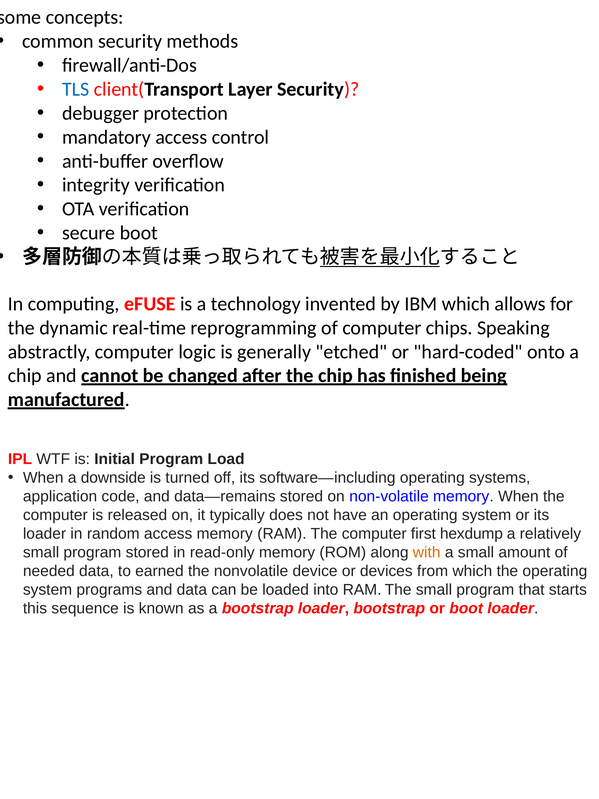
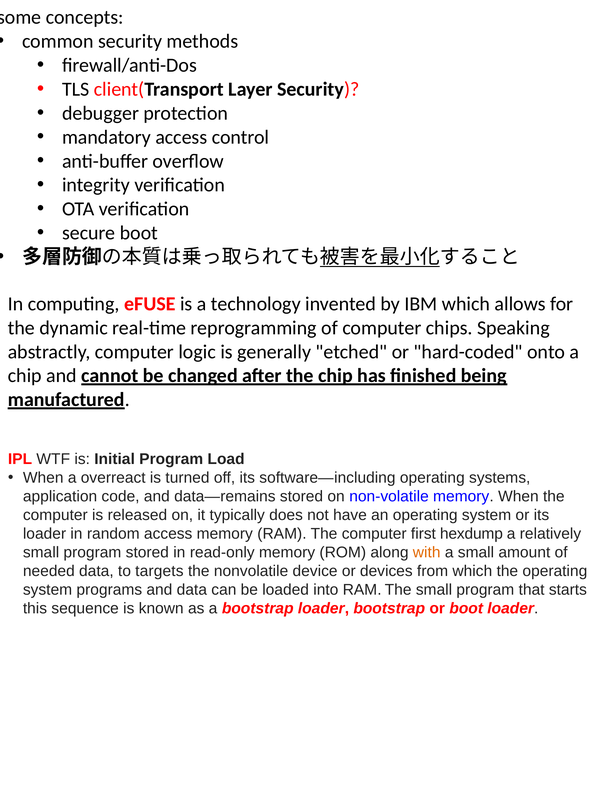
TLS colour: blue -> black (76, 89)
downside: downside -> overreact (113, 478)
earned: earned -> targets (159, 571)
